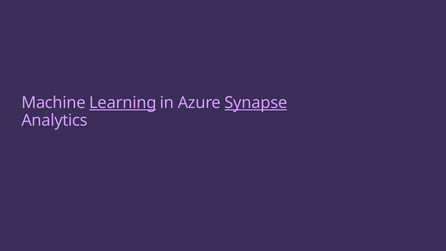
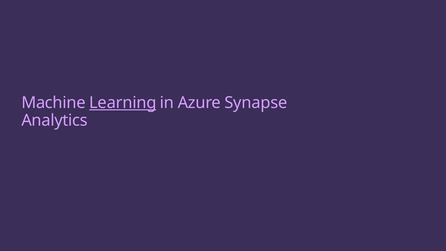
Synapse underline: present -> none (256, 103)
